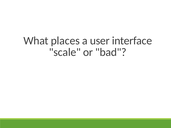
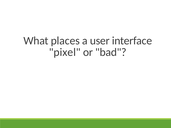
scale: scale -> pixel (65, 52)
